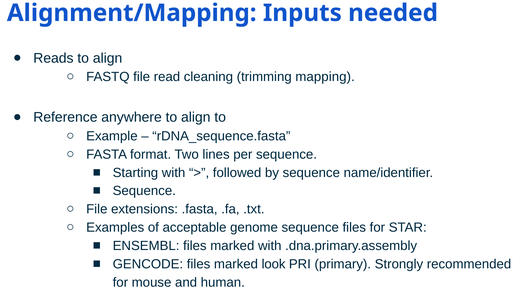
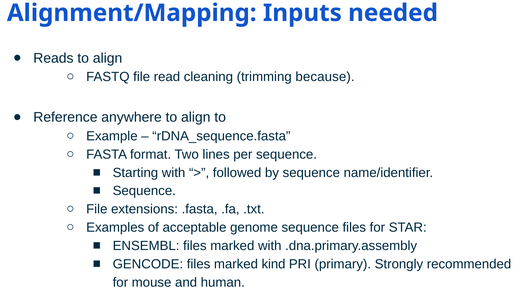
mapping: mapping -> because (325, 77)
look: look -> kind (274, 264)
